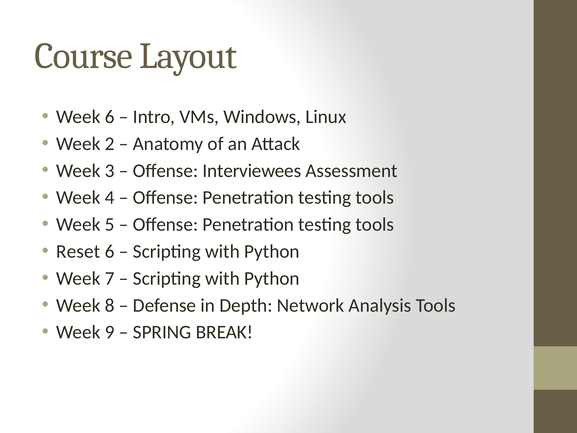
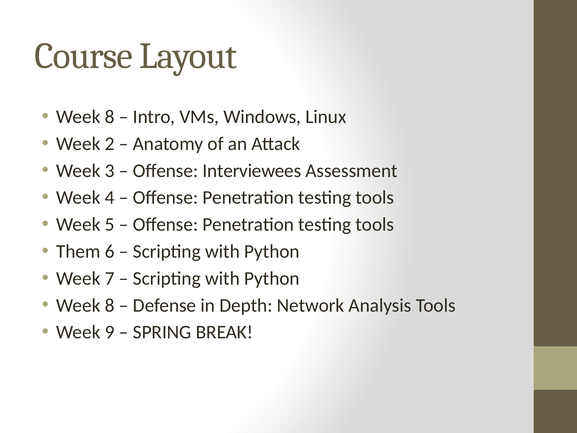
6: 6 -> 8 (110, 117)
Reset: Reset -> Them (78, 251)
